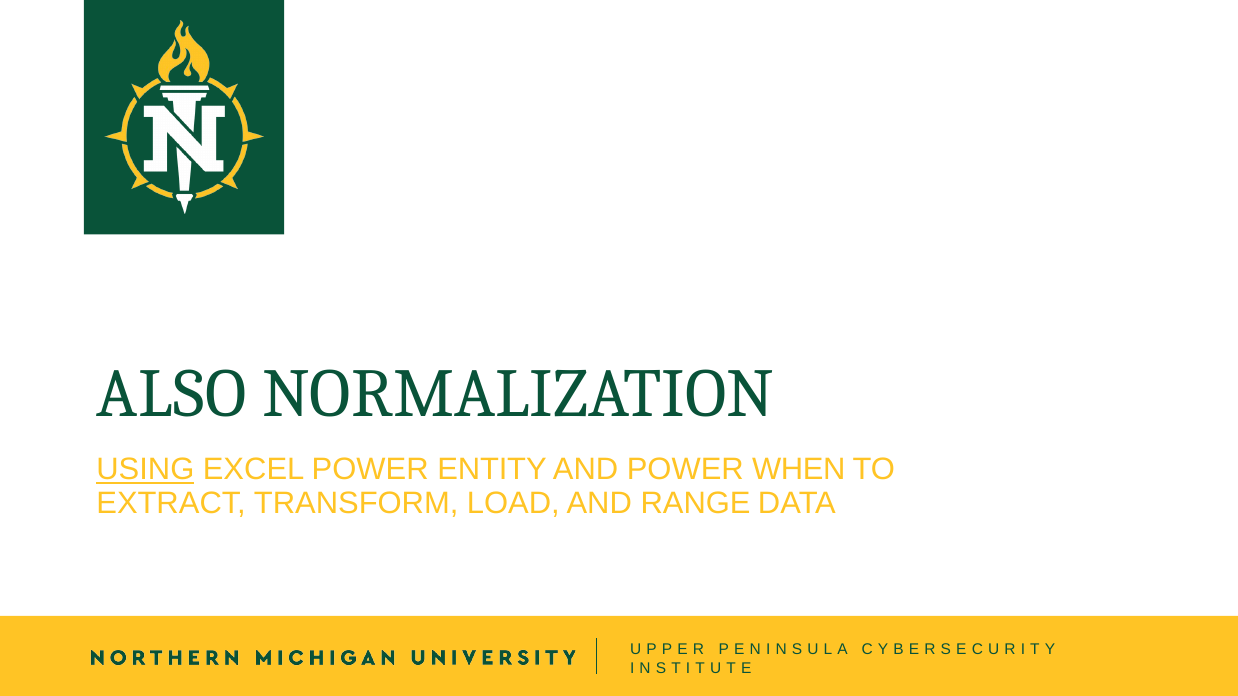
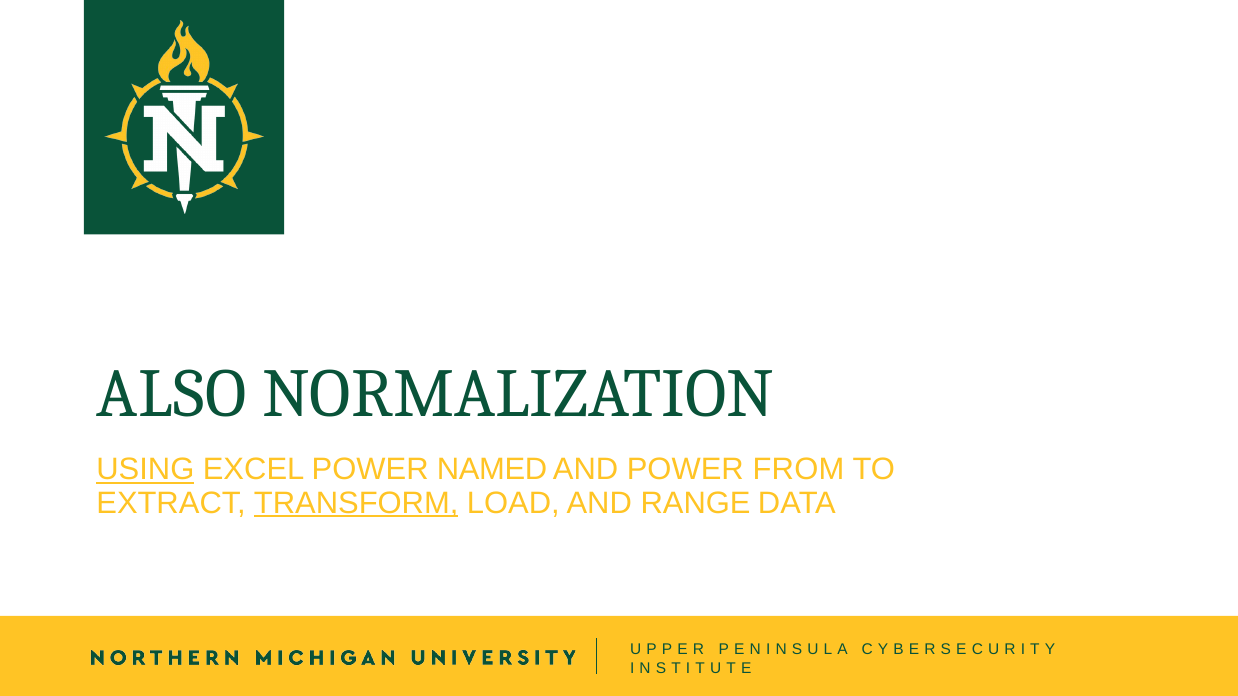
ENTITY: ENTITY -> NAMED (492, 470)
WHEN: WHEN -> FROM (798, 470)
TRANSFORM underline: none -> present (356, 503)
